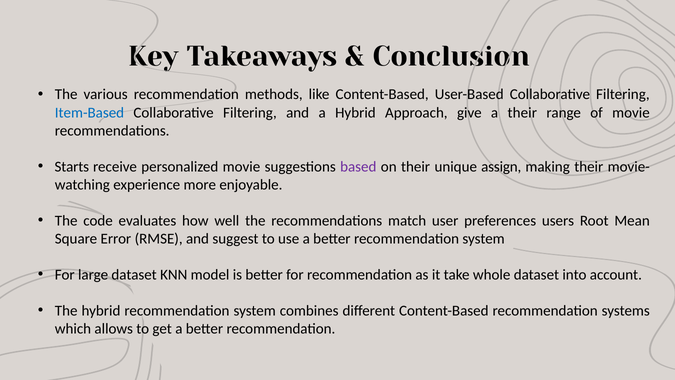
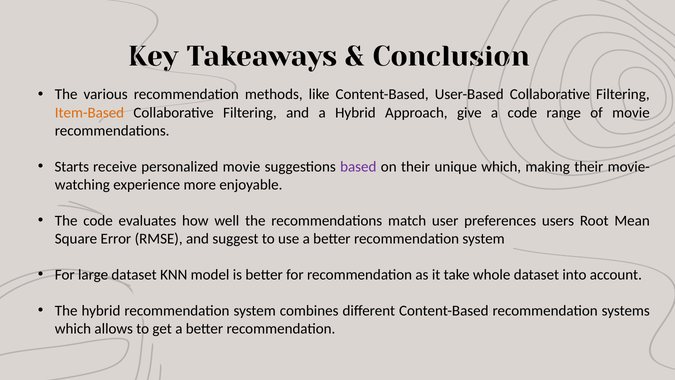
Item-Based colour: blue -> orange (89, 112)
a their: their -> code (522, 112)
unique assign: assign -> which (501, 166)
